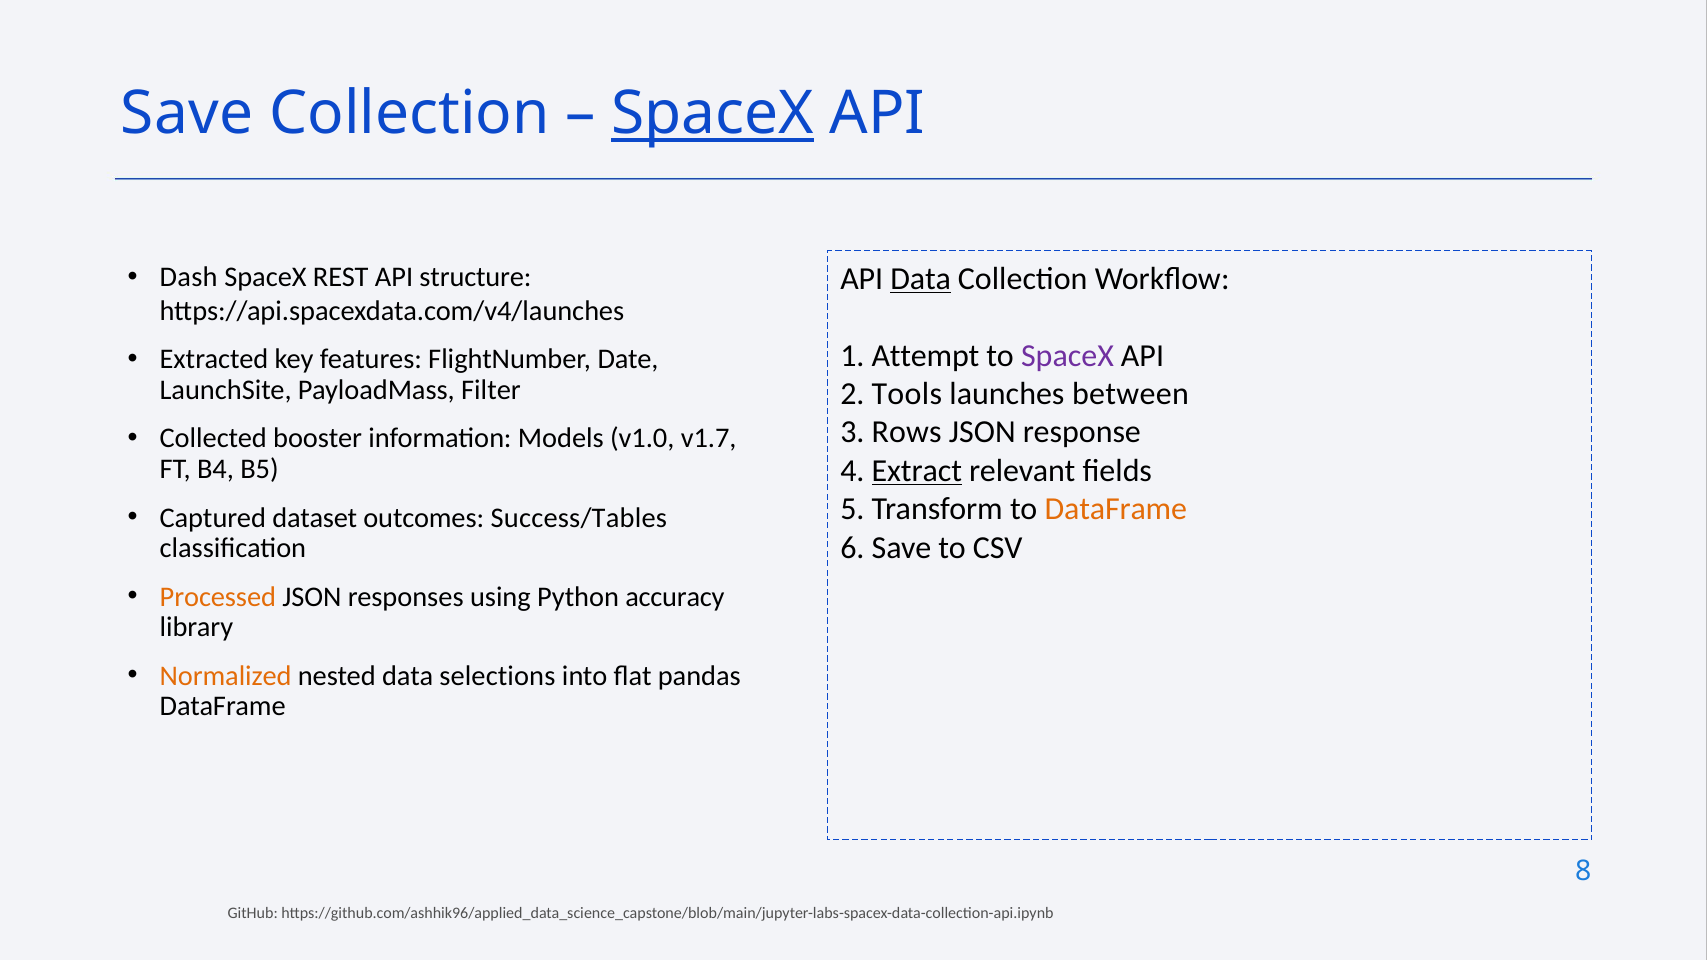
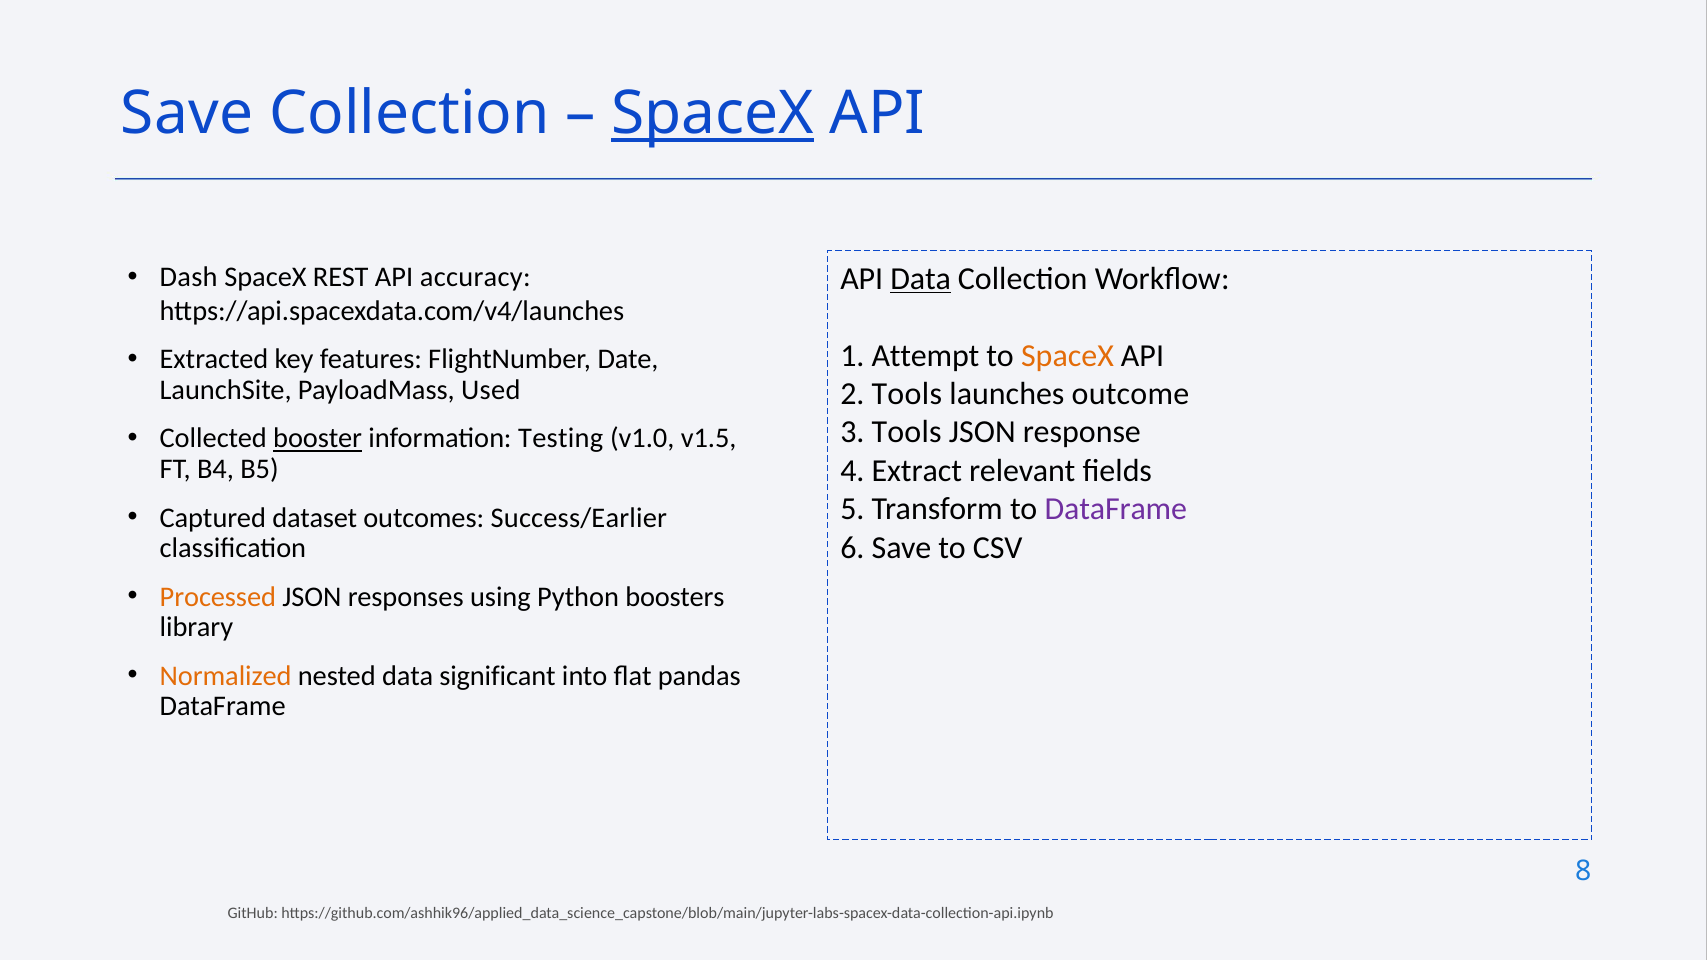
structure: structure -> accuracy (475, 277)
SpaceX colour: purple -> orange (1067, 356)
Filter: Filter -> Used (491, 390)
between: between -> outcome (1130, 394)
3 Rows: Rows -> Tools (907, 432)
booster underline: none -> present (318, 439)
Models: Models -> Testing (561, 439)
v1.7: v1.7 -> v1.5 (709, 439)
Extract underline: present -> none (917, 471)
DataFrame colour: orange -> purple (1116, 509)
Success/Tables: Success/Tables -> Success/Earlier (579, 518)
accuracy: accuracy -> boosters (675, 597)
selections: selections -> significant (498, 676)
